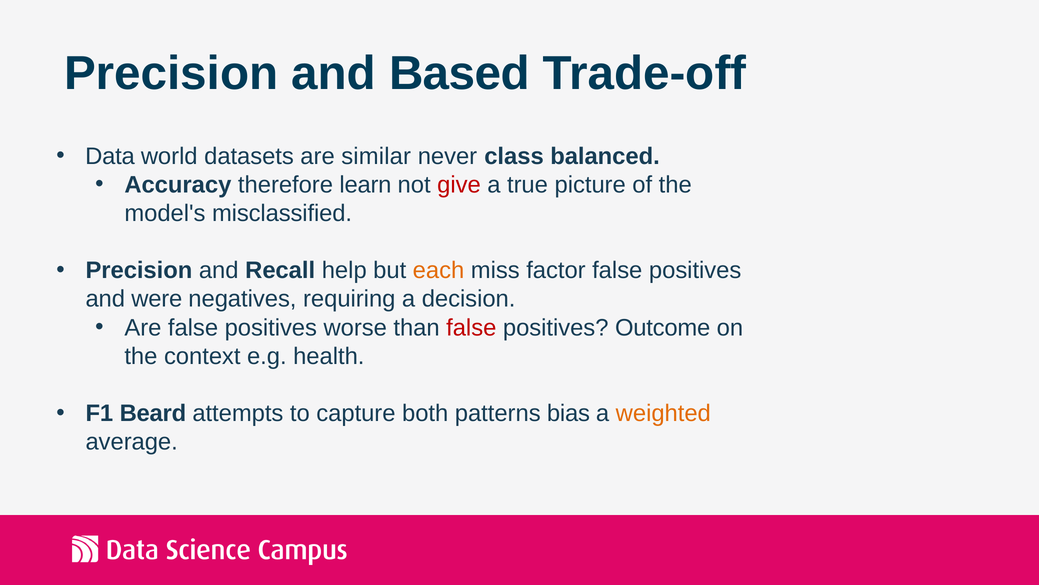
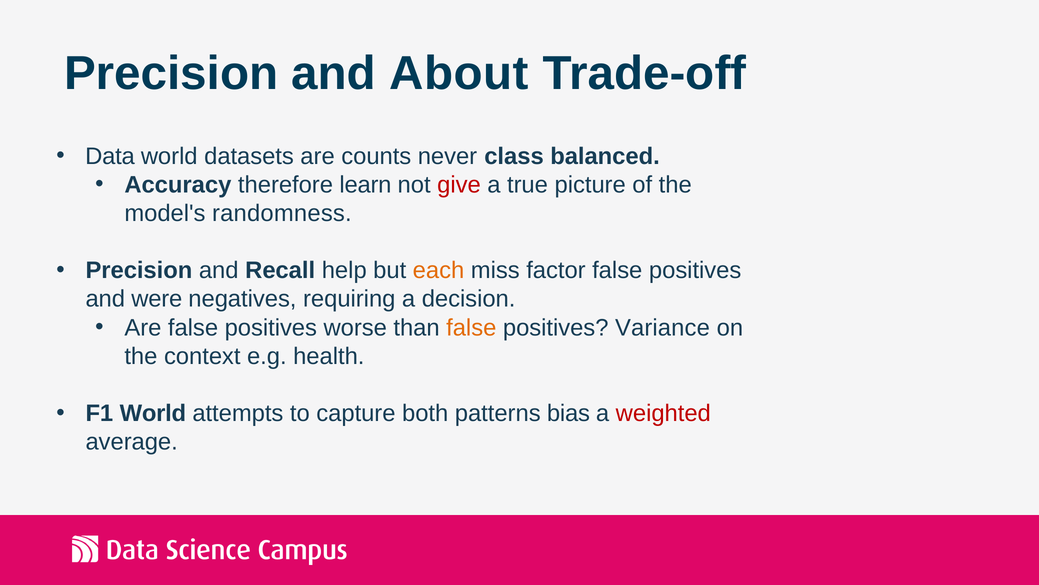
Based: Based -> About (459, 74)
similar: similar -> counts (376, 156)
misclassified: misclassified -> randomness (282, 213)
false colour: red -> orange (471, 327)
Outcome: Outcome -> Variance (662, 327)
F1 Beard: Beard -> World (153, 413)
weighted colour: orange -> red (663, 413)
